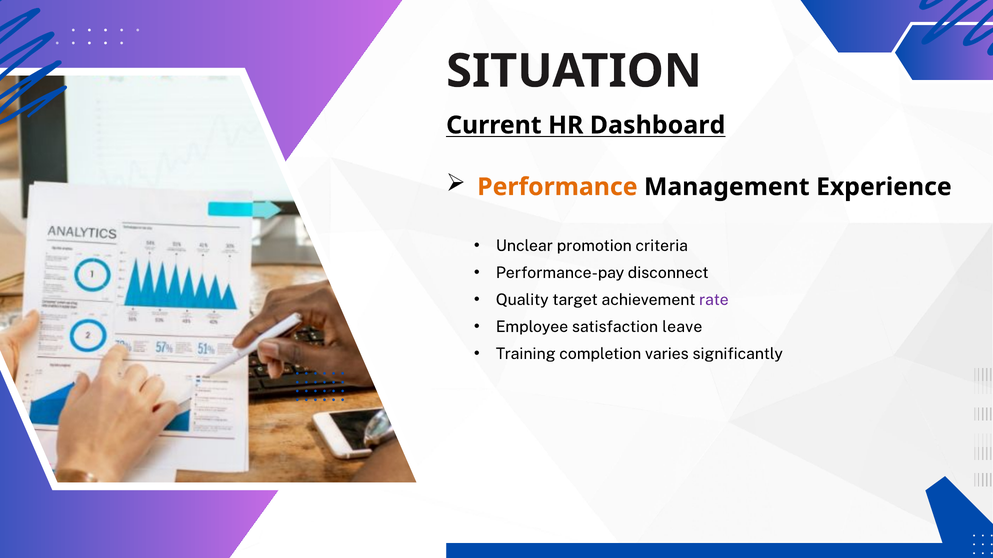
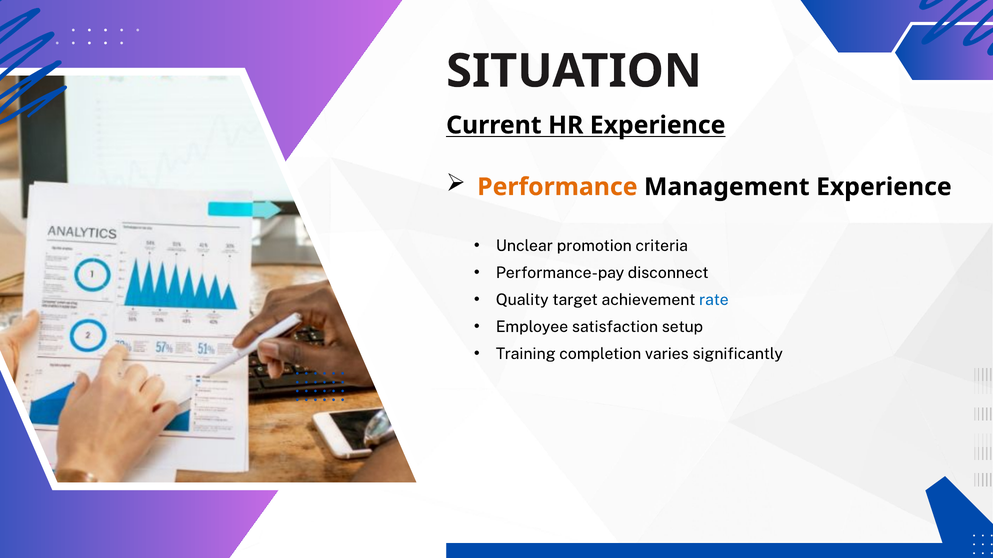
HR Dashboard: Dashboard -> Experience (658, 125)
rate colour: purple -> blue (714, 300)
leave: leave -> setup (682, 327)
